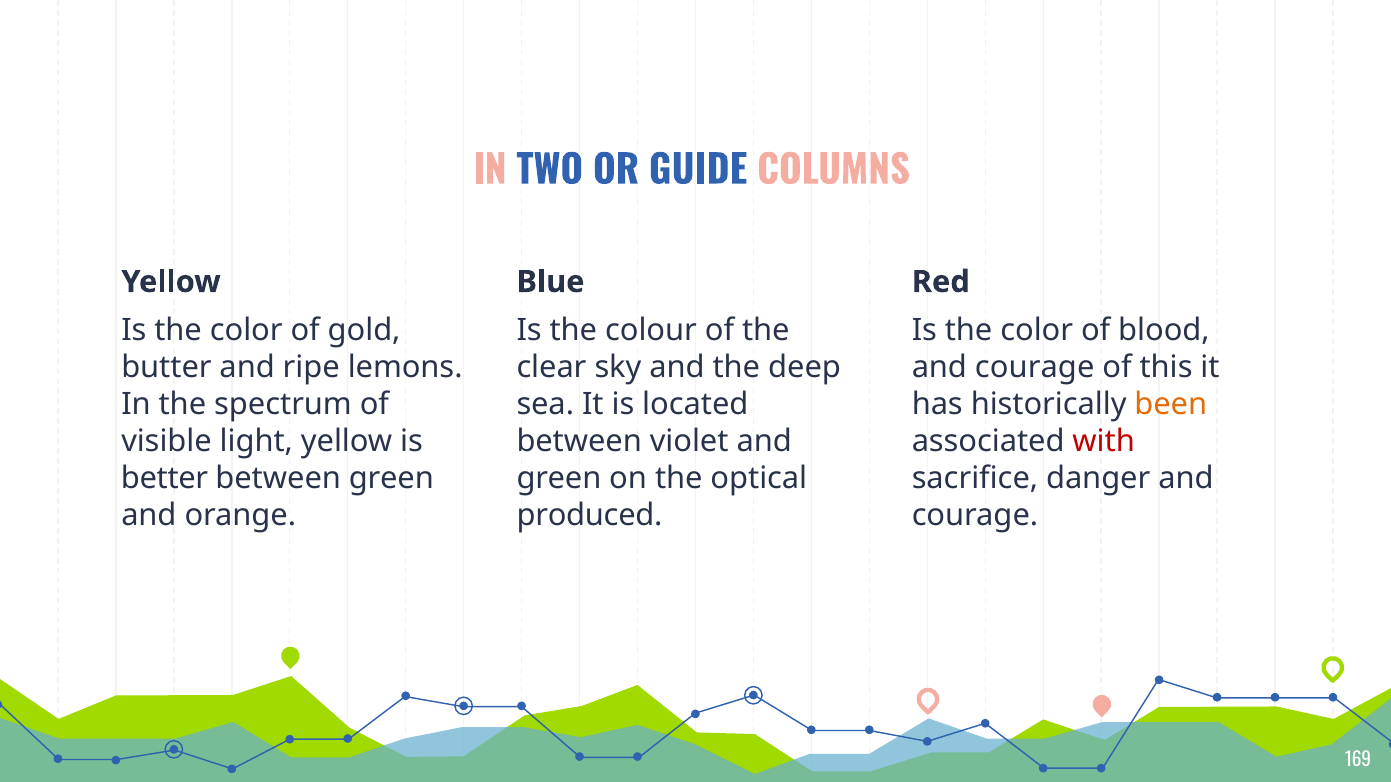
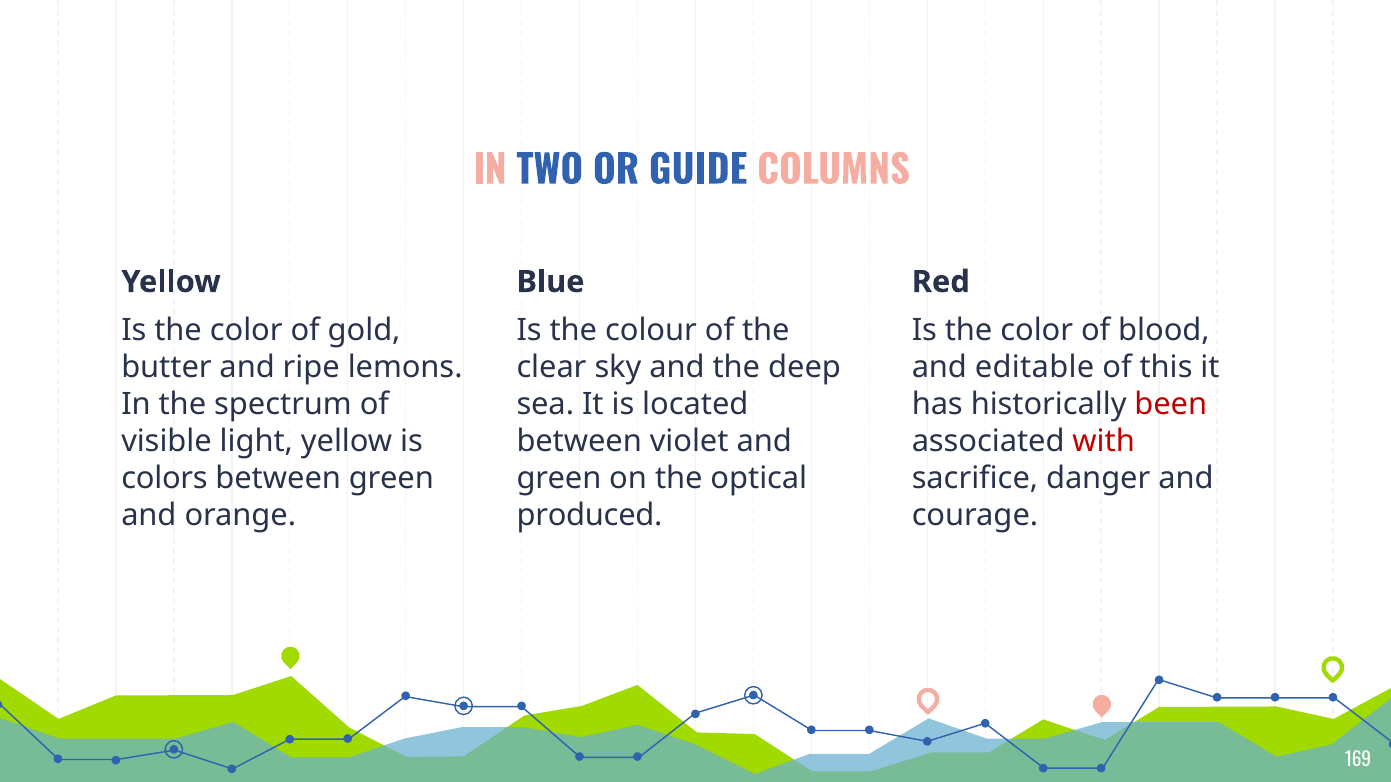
courage: courage -> editable (1035, 368)
been colour: orange -> red (1171, 405)
better: better -> colors (165, 479)
